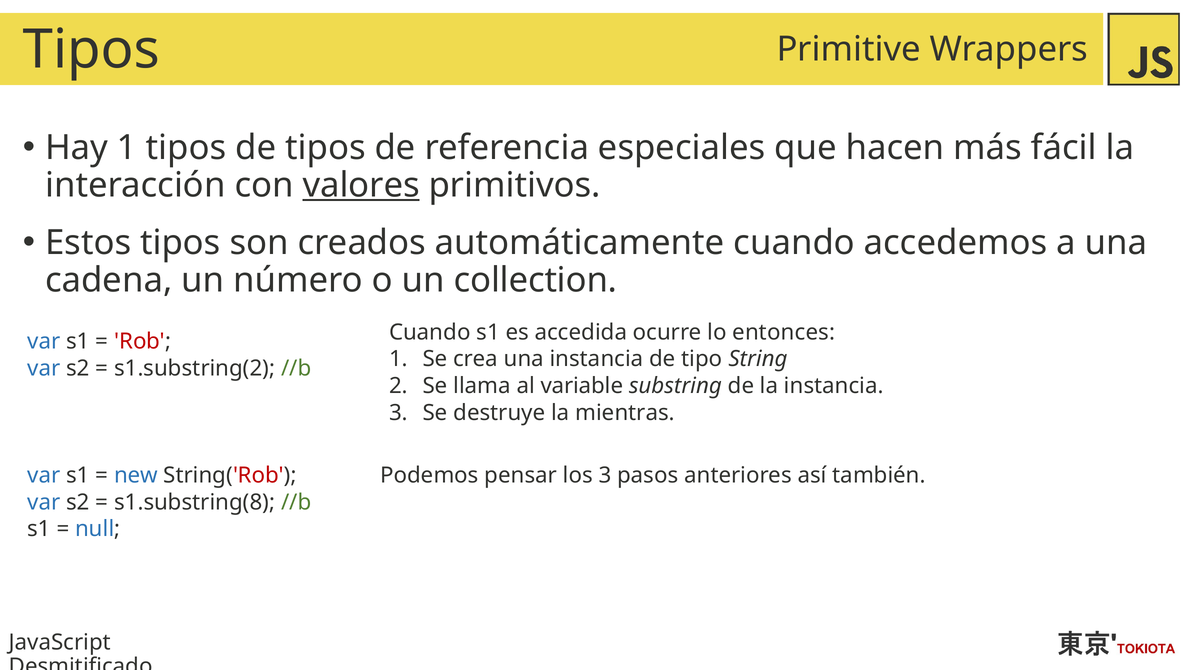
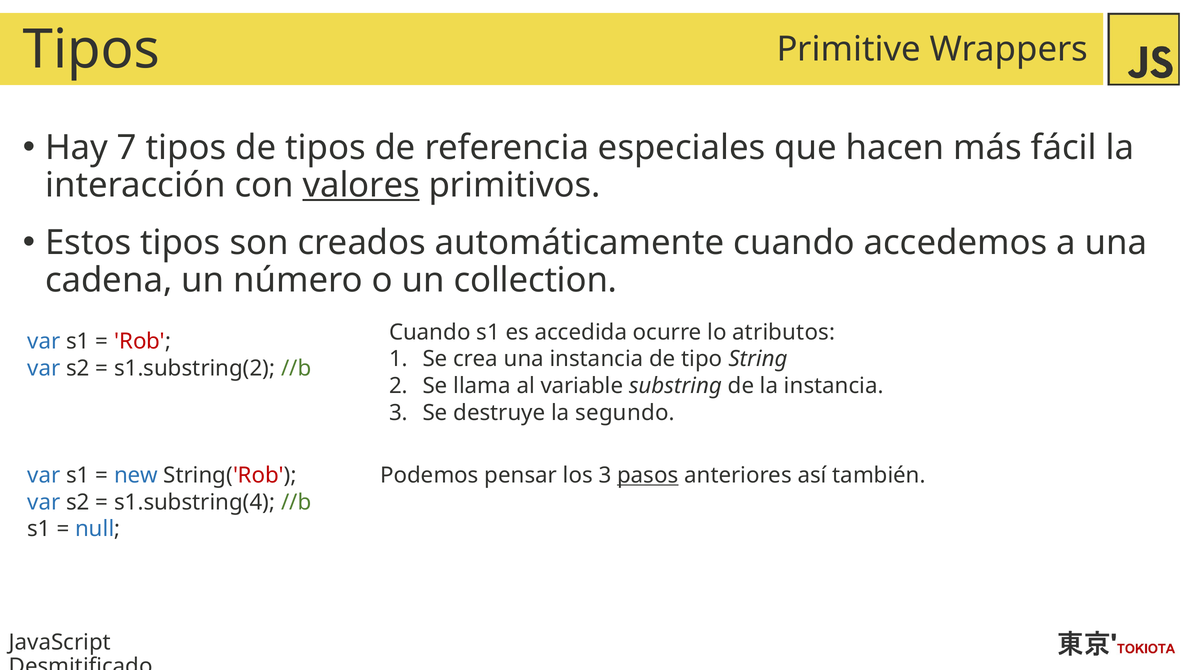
Hay 1: 1 -> 7 (127, 148)
entonces: entonces -> atributos (784, 332)
mientras: mientras -> segundo (625, 413)
pasos underline: none -> present (648, 476)
s1.substring(8: s1.substring(8 -> s1.substring(4 (195, 503)
